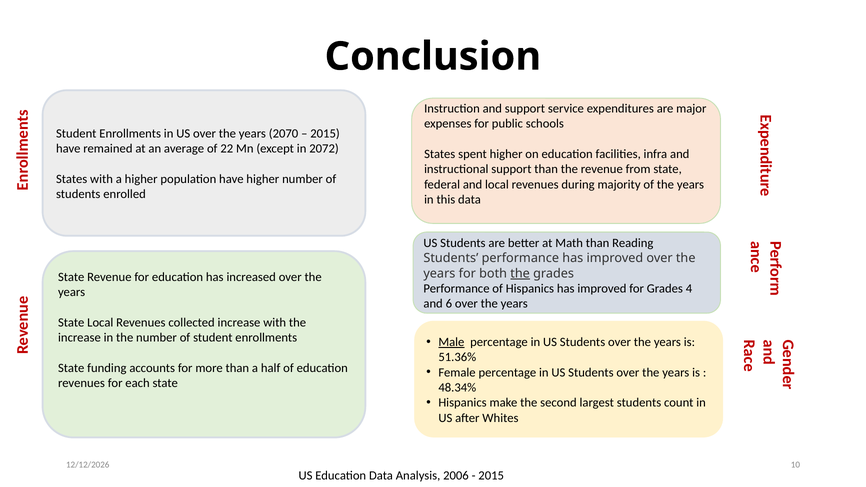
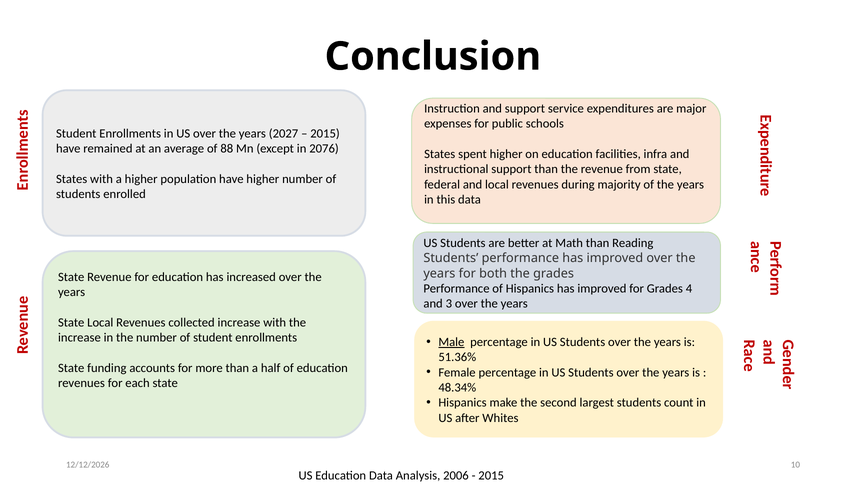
2070: 2070 -> 2027 (284, 134)
22: 22 -> 88 (227, 149)
2072: 2072 -> 2076 (324, 149)
the underline: present -> none (520, 274)
6: 6 -> 3 (449, 304)
